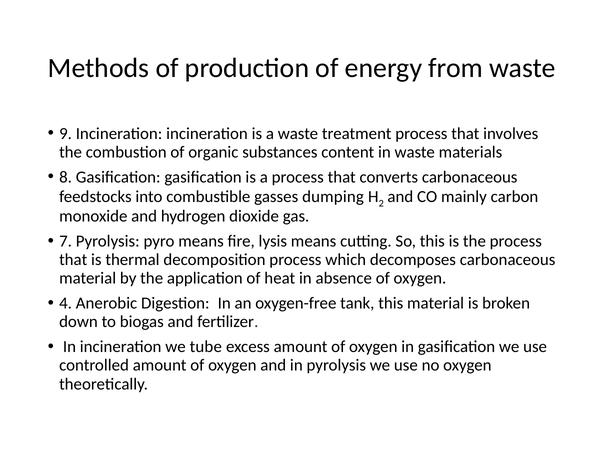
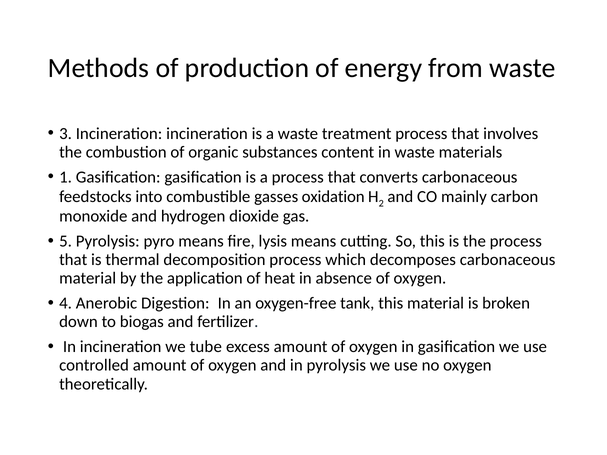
9: 9 -> 3 (66, 134)
8: 8 -> 1 (66, 177)
dumping: dumping -> oxidation (333, 197)
7: 7 -> 5 (66, 241)
